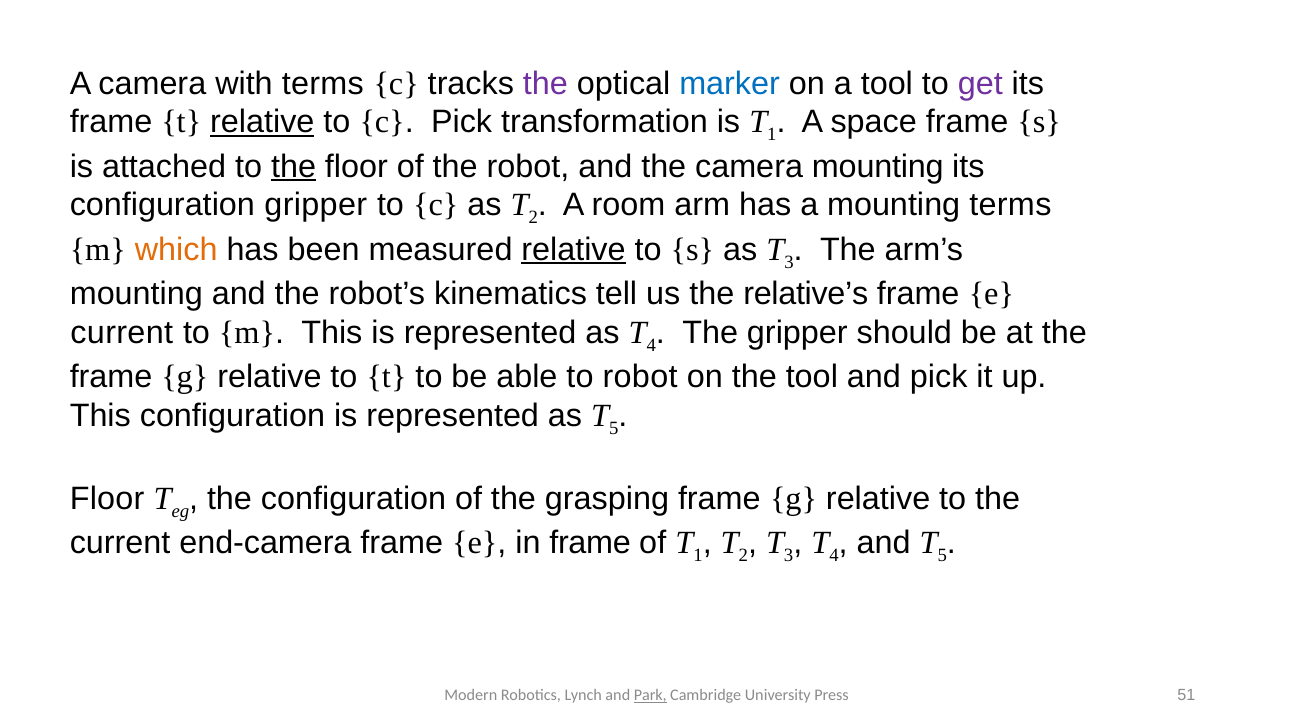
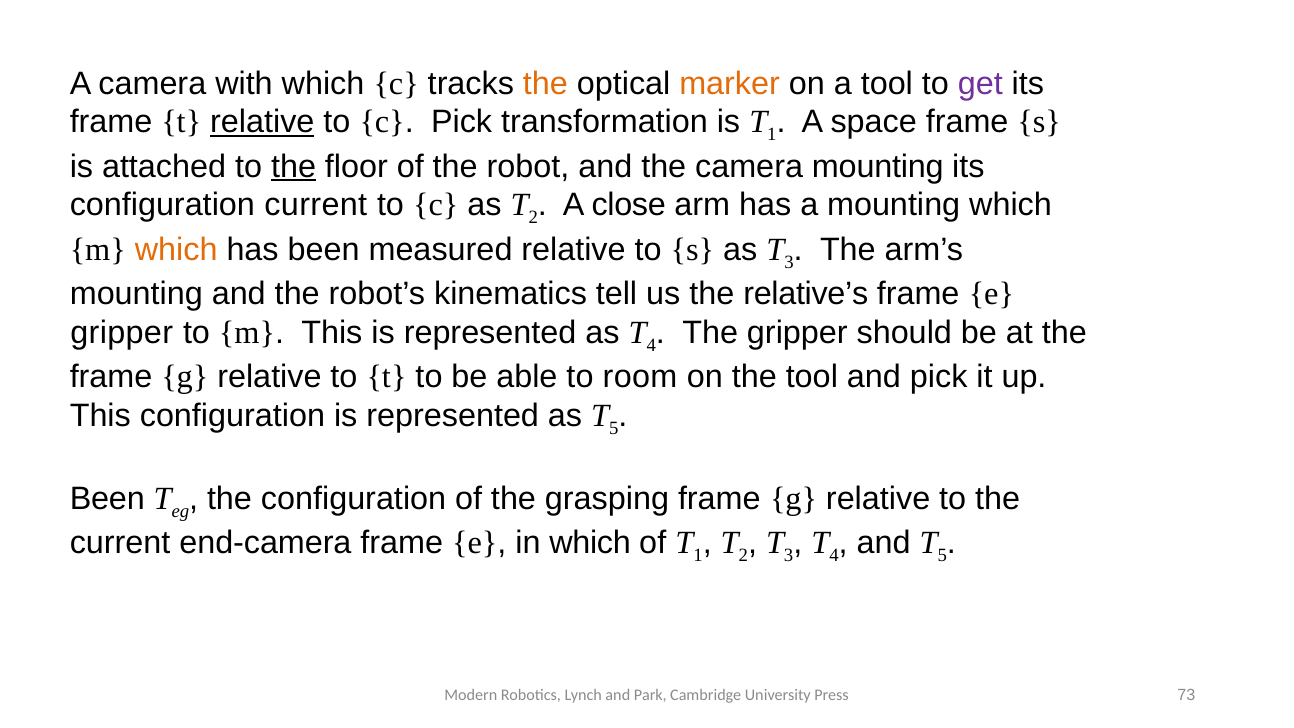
with terms: terms -> which (323, 83)
the colour: purple -> orange (545, 83)
marker colour: blue -> orange (730, 83)
configuration gripper: gripper -> current (316, 205)
room: room -> close (629, 205)
mounting terms: terms -> which (1011, 205)
relative underline: present -> none (574, 249)
current: current -> gripper (122, 332)
to robot: robot -> room (640, 376)
Floor: Floor -> Been (107, 498)
in frame: frame -> which (590, 542)
Park underline: present -> none (650, 695)
51: 51 -> 73 (1186, 695)
